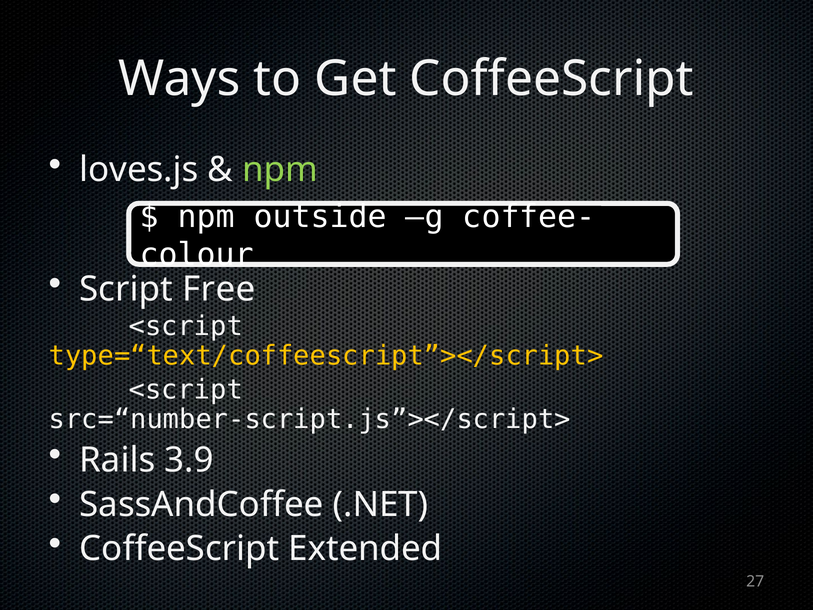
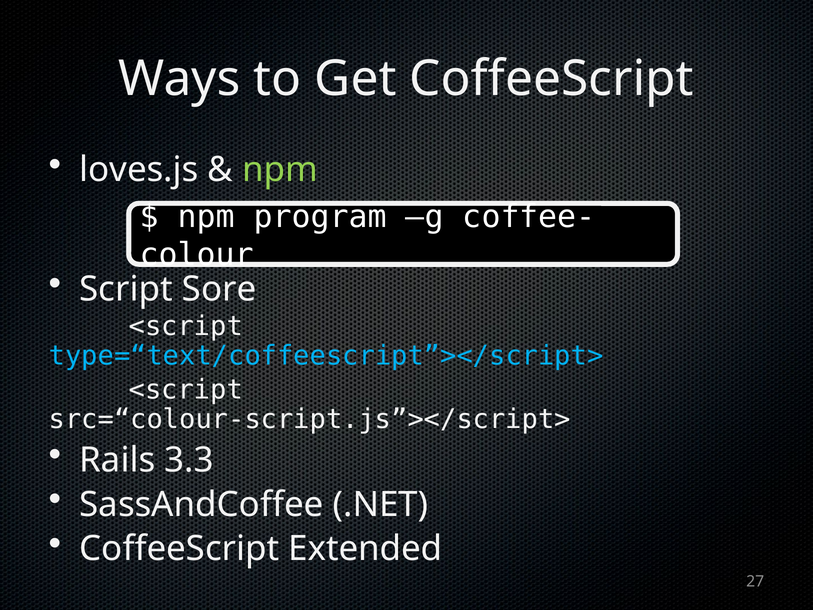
outside: outside -> program (320, 217)
Free: Free -> Sore (219, 289)
type=“text/coffeescript”></script> colour: yellow -> light blue (326, 356)
src=“number-script.js”></script>: src=“number-script.js”></script> -> src=“colour-script.js”></script> (310, 419)
3.9: 3.9 -> 3.3 (189, 460)
